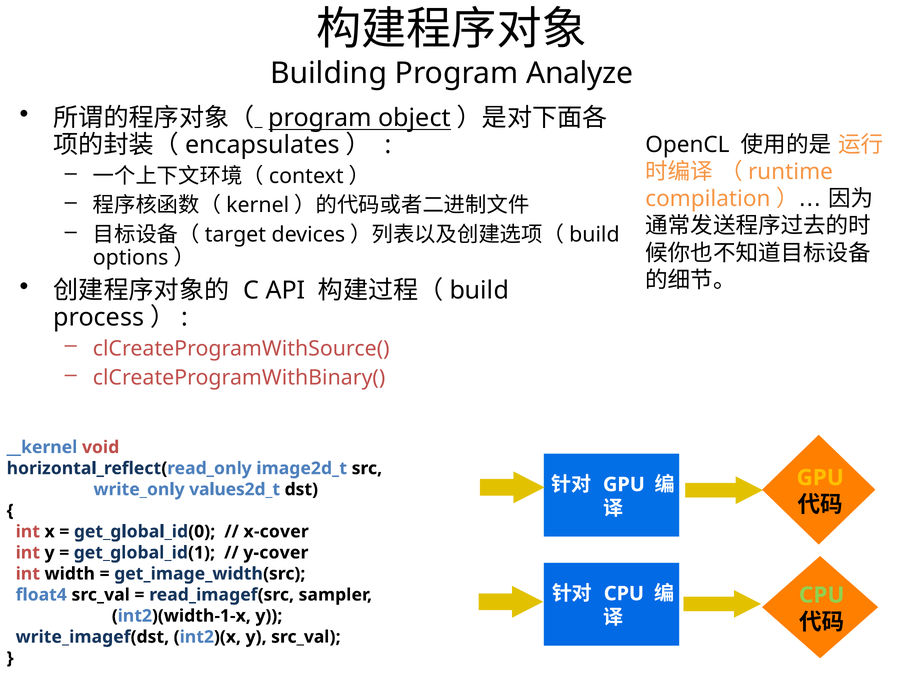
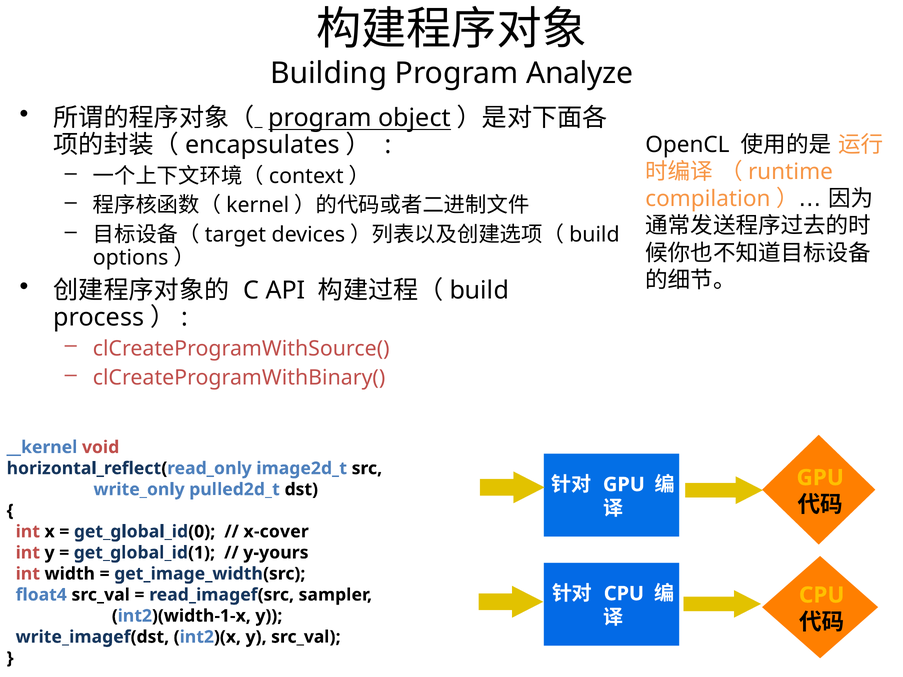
values2d_t: values2d_t -> pulled2d_t (235, 490)
y-cover: y-cover -> y-yours (276, 553)
CPU colour: light green -> yellow (822, 595)
